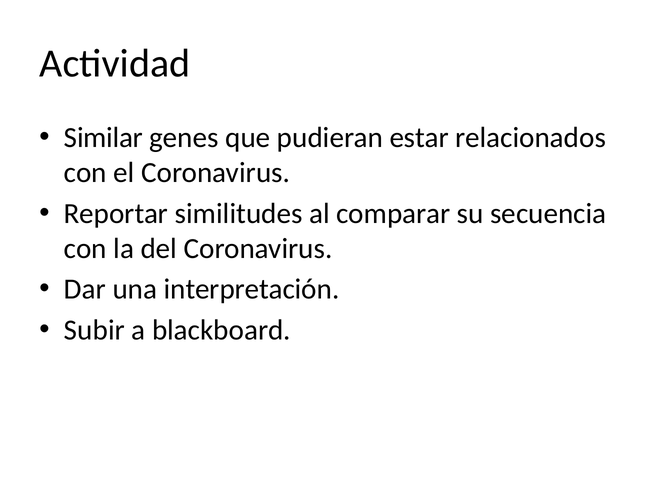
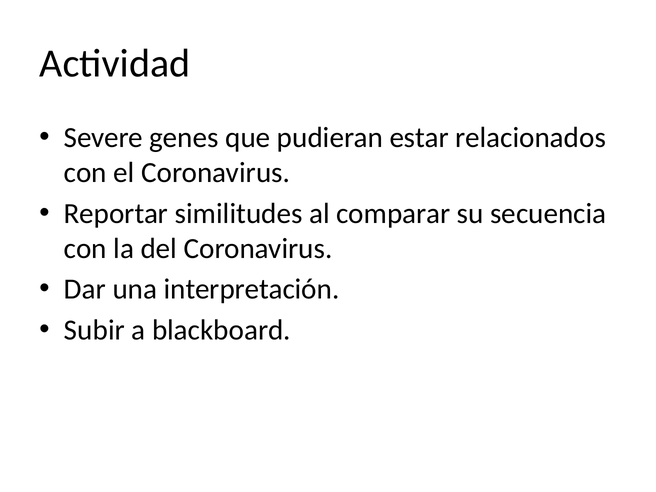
Similar: Similar -> Severe (103, 138)
